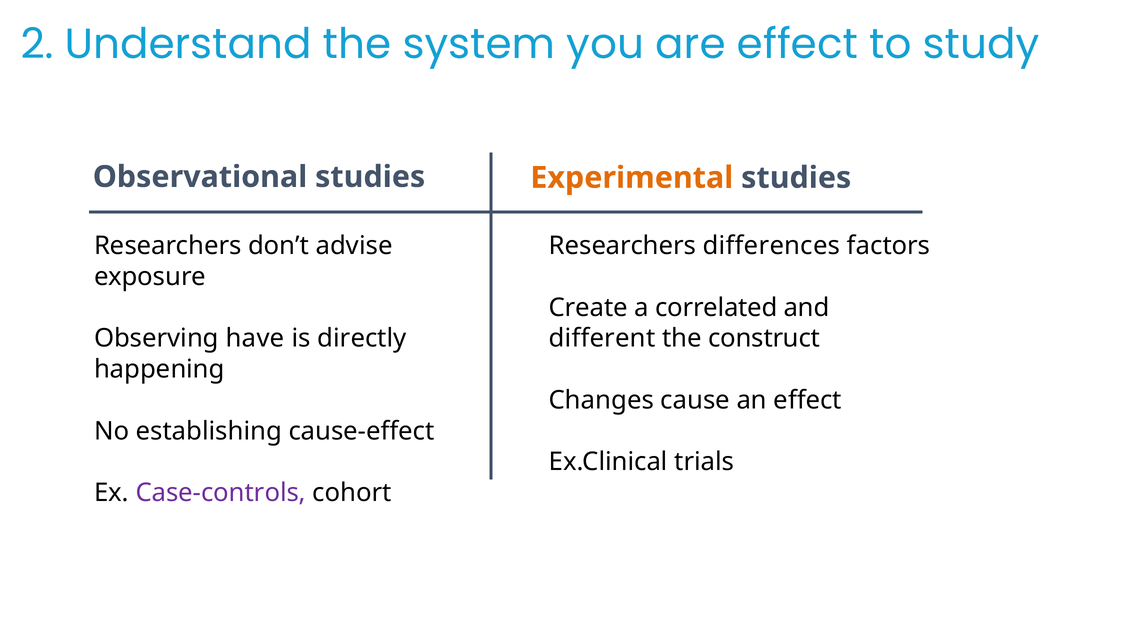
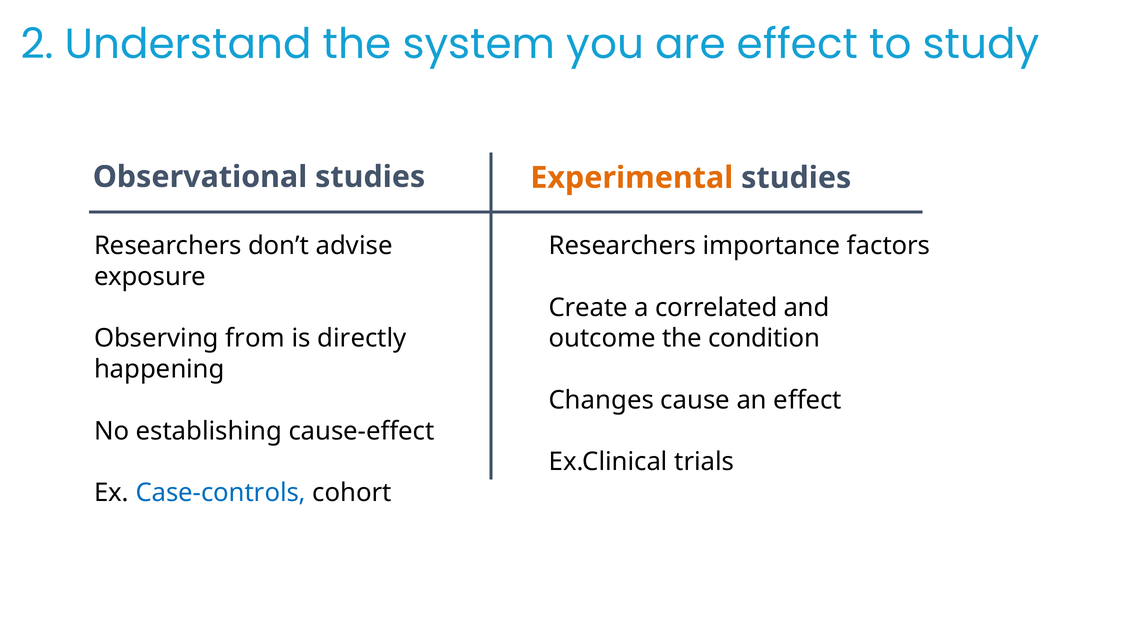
differences: differences -> importance (772, 246)
have: have -> from (255, 339)
different: different -> outcome (602, 339)
construct: construct -> condition (764, 339)
Case-controls colour: purple -> blue (221, 493)
